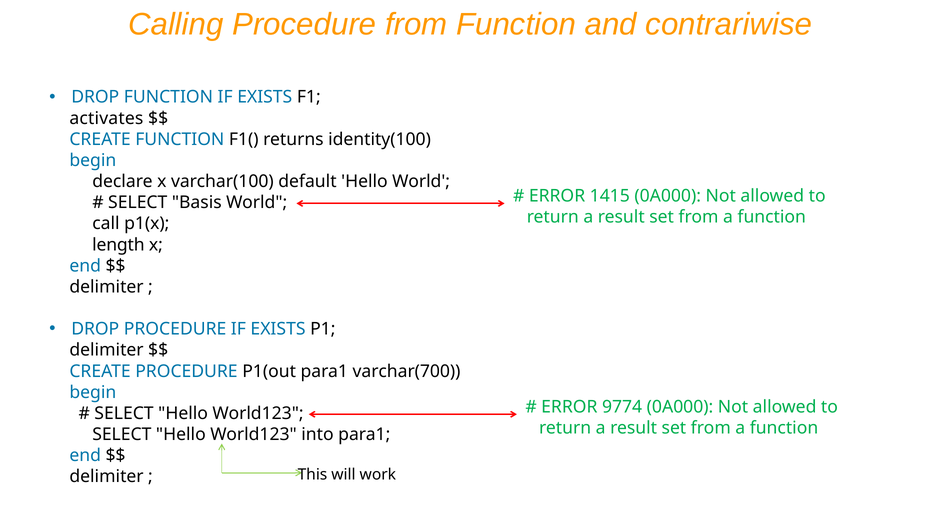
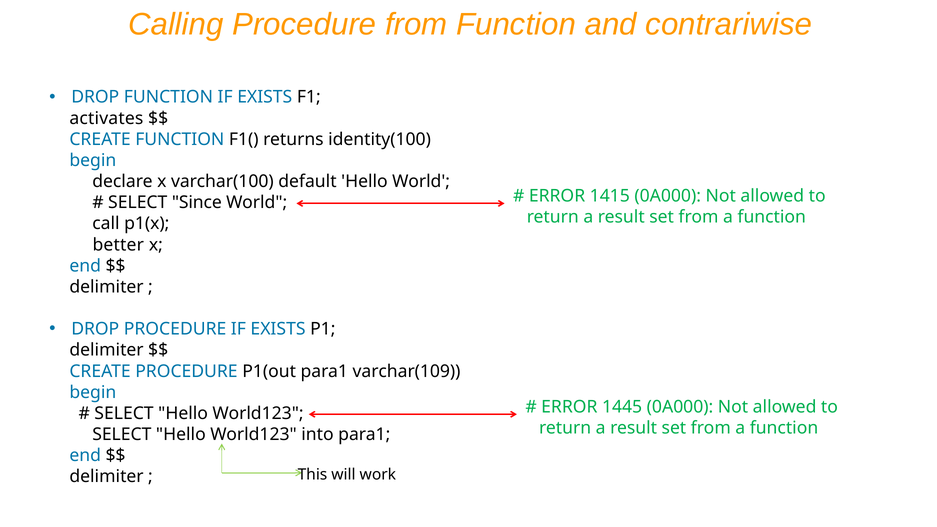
Basis: Basis -> Since (197, 203)
length: length -> better (118, 245)
varchar(700: varchar(700 -> varchar(109 (407, 371)
9774: 9774 -> 1445 (622, 407)
